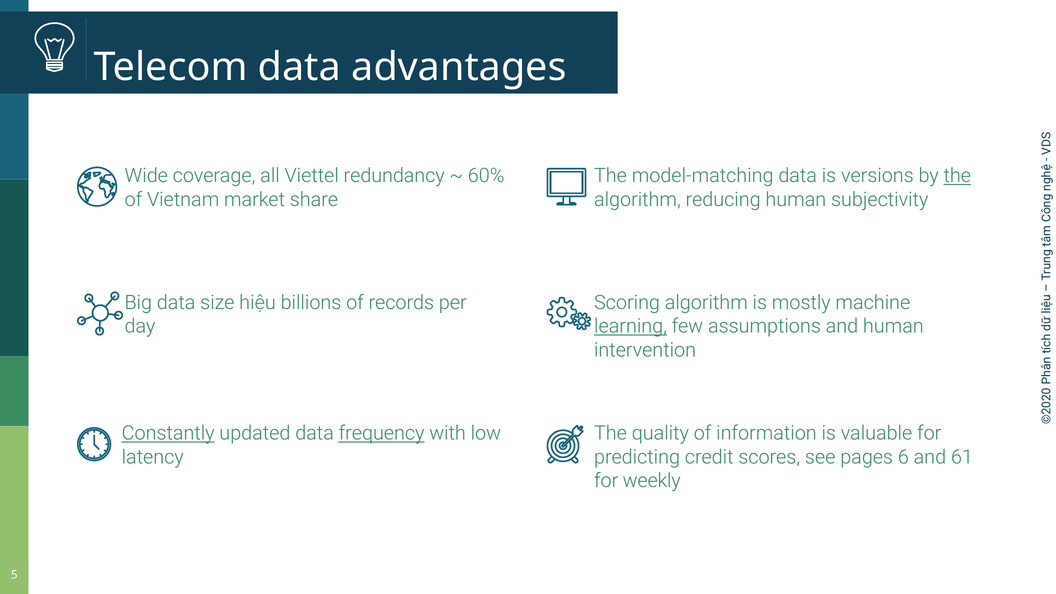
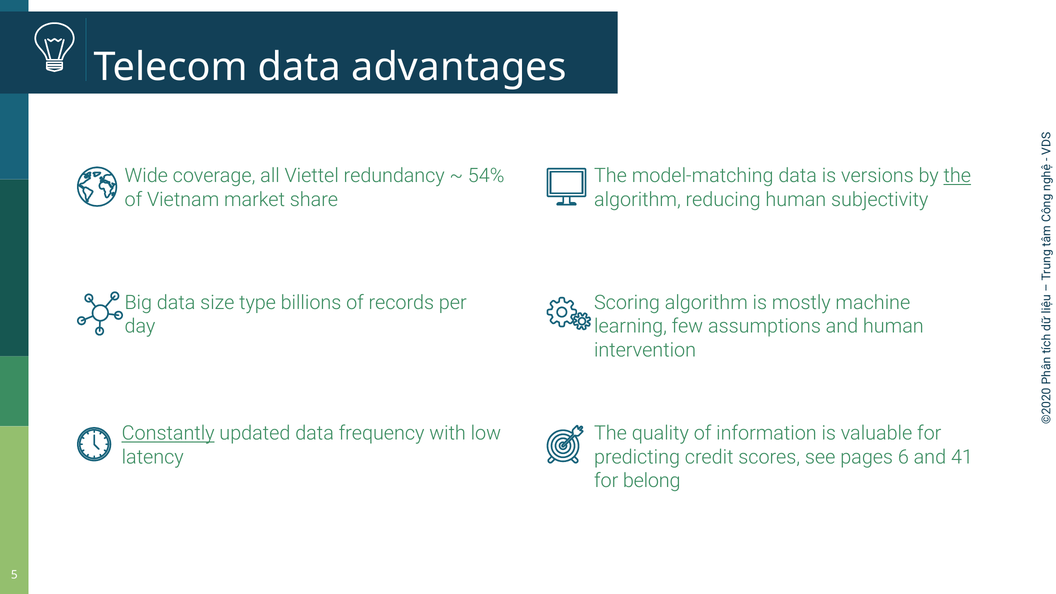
60%: 60% -> 54% (486, 176)
hiệu: hiệu -> type (258, 303)
learning underline: present -> none (631, 326)
frequency underline: present -> none (382, 433)
61: 61 -> 41 (962, 457)
weekly: weekly -> belong (652, 481)
